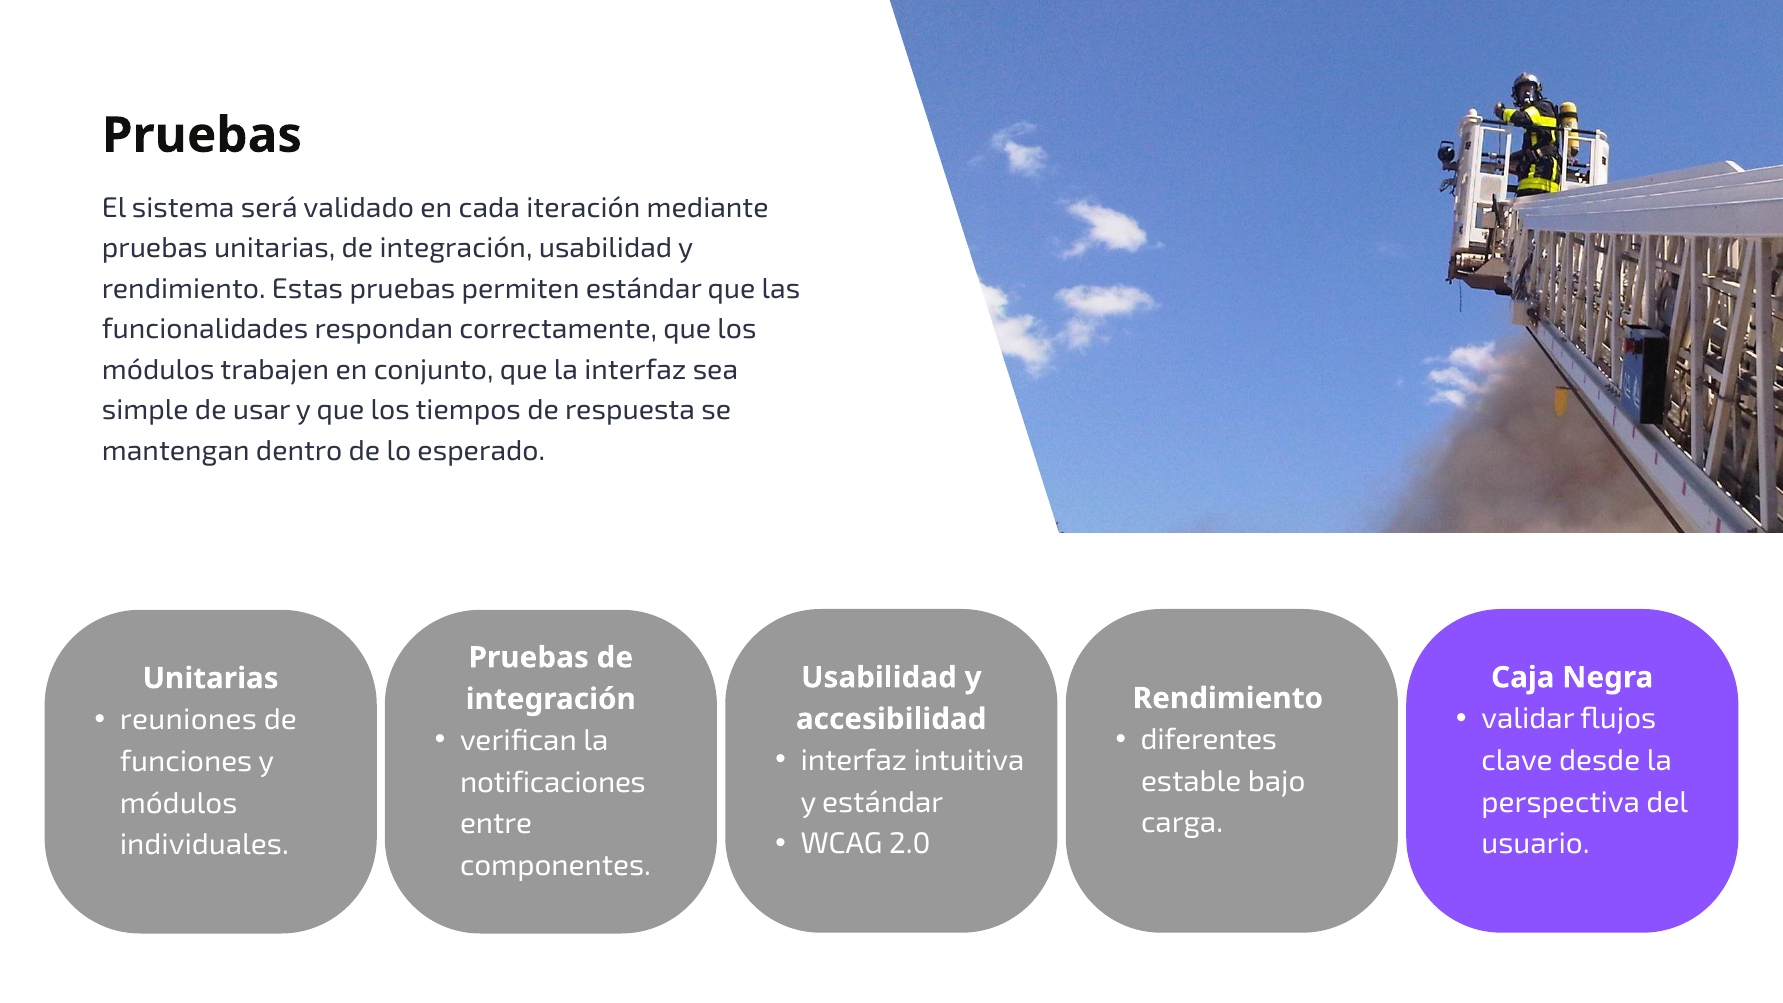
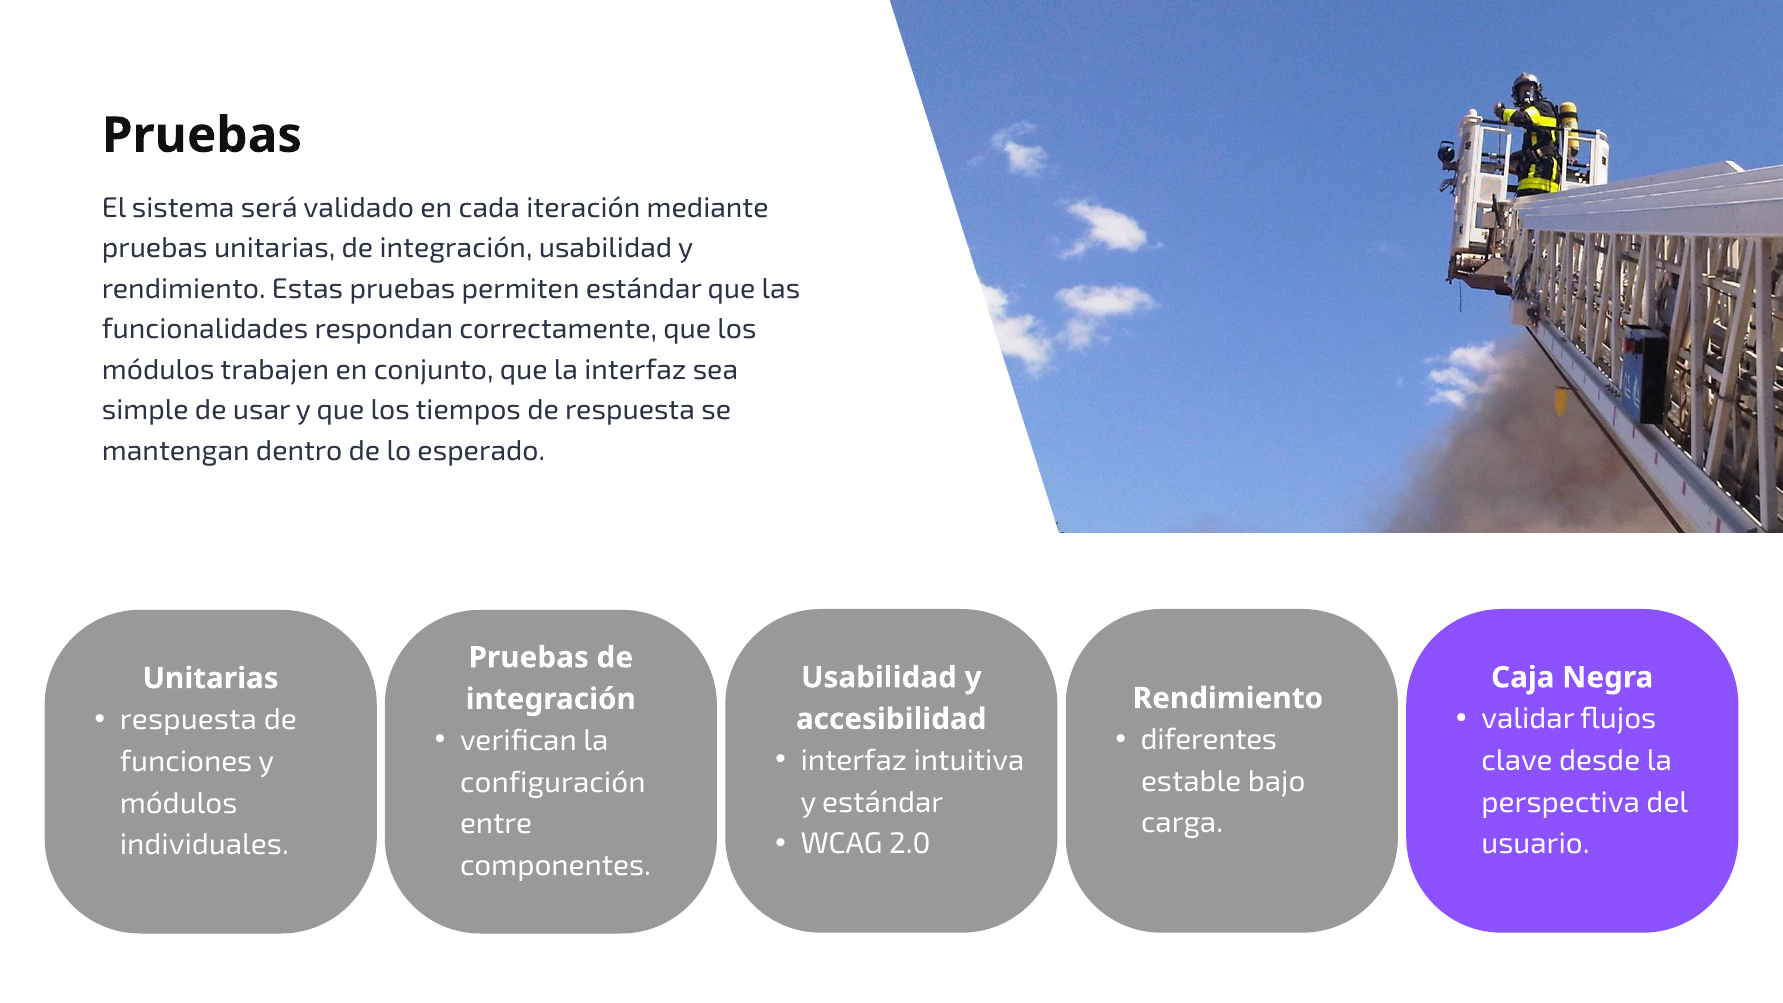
reuniones: reuniones -> respuesta (188, 720)
notificaciones: notificaciones -> configuración (553, 782)
